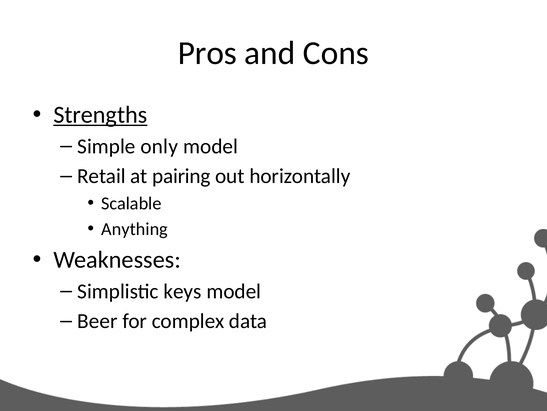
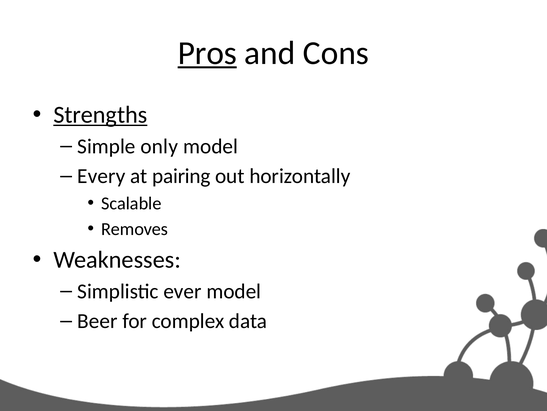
Pros underline: none -> present (207, 53)
Retail: Retail -> Every (101, 176)
Anything: Anything -> Removes (135, 229)
keys: keys -> ever (183, 291)
